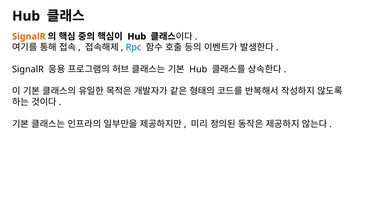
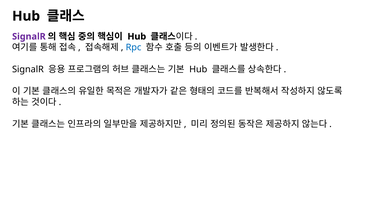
SignalR colour: orange -> purple (29, 37)
